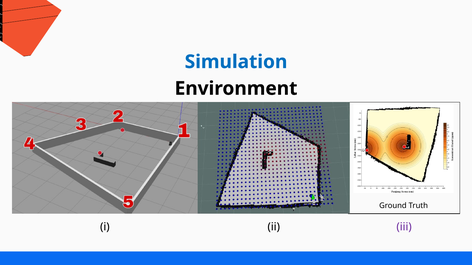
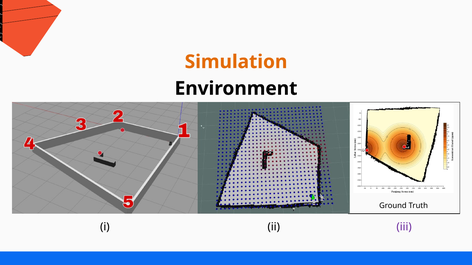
Simulation colour: blue -> orange (236, 62)
